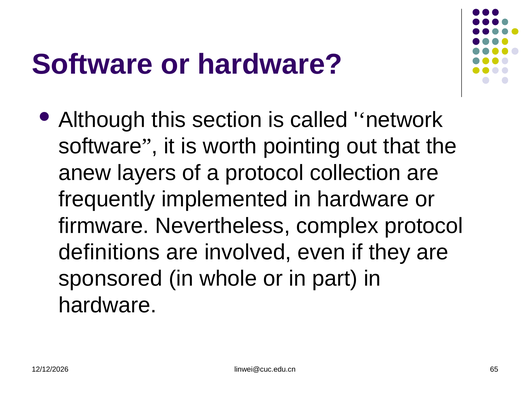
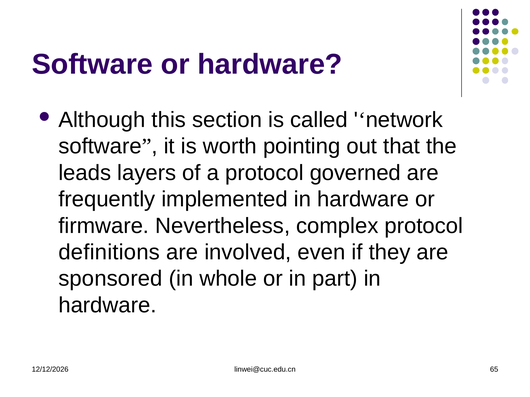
anew: anew -> leads (85, 173)
collection: collection -> governed (355, 173)
